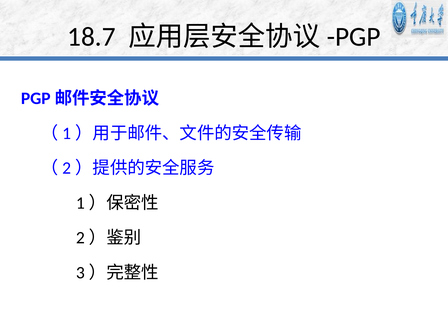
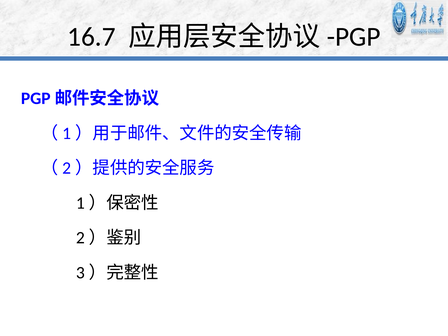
18.7: 18.7 -> 16.7 (91, 37)
